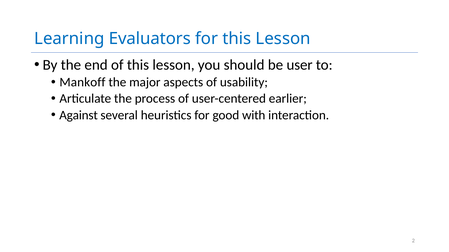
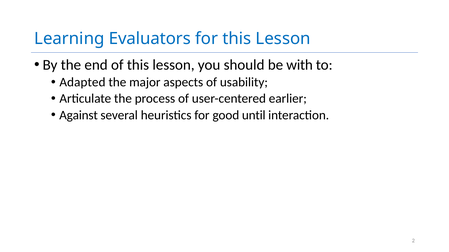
user: user -> with (300, 65)
Mankoff: Mankoff -> Adapted (82, 82)
with: with -> until (254, 115)
